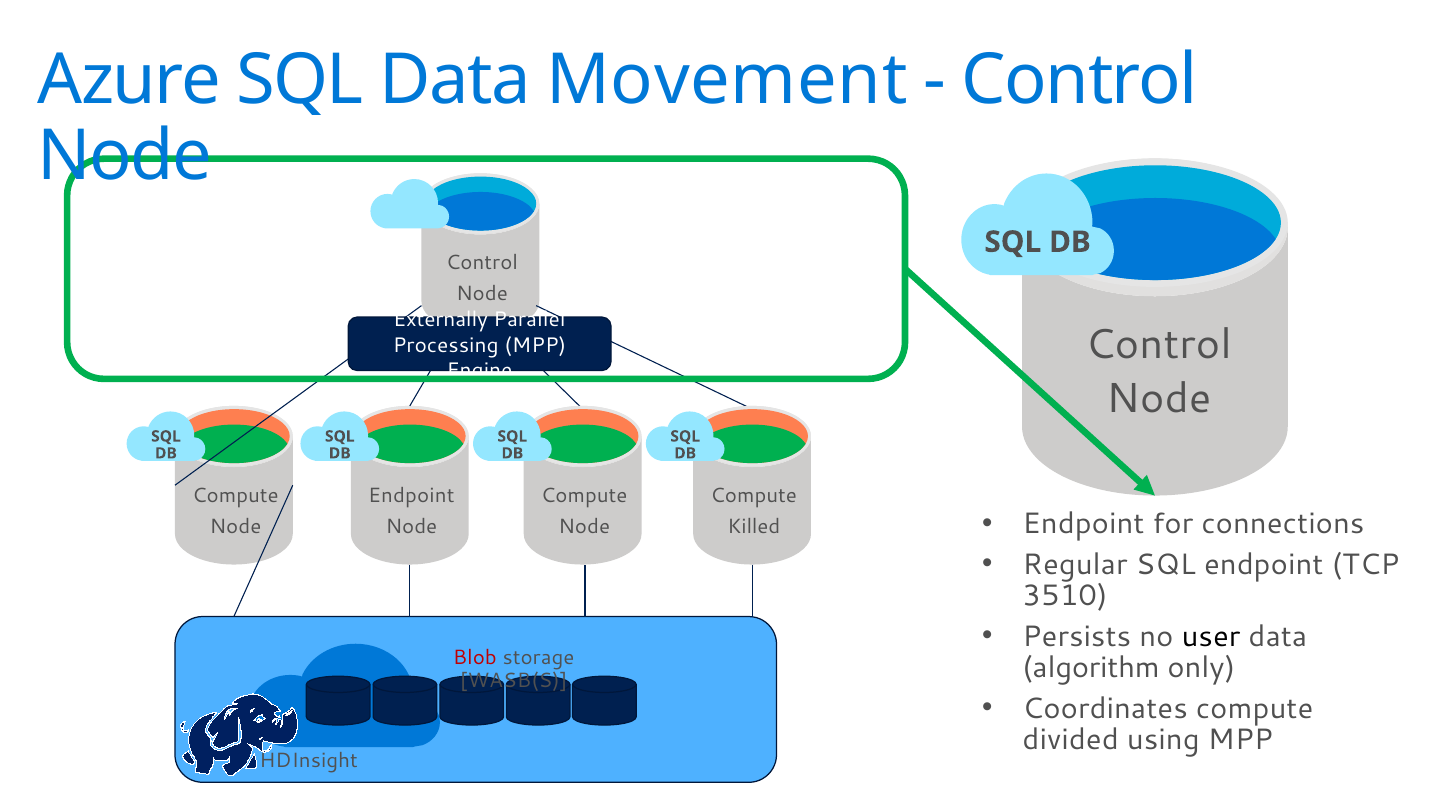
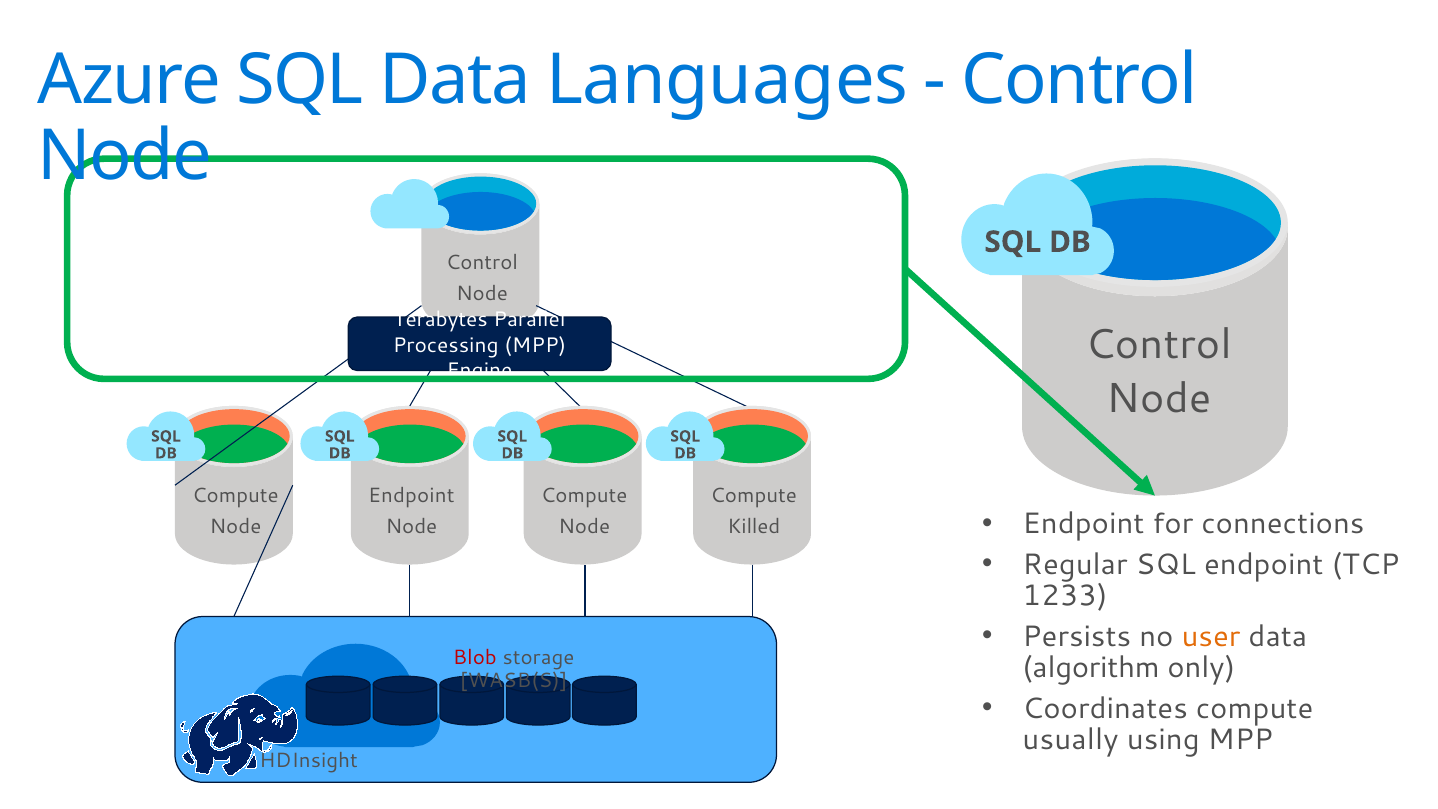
Movement: Movement -> Languages (727, 80)
Externally: Externally -> Terabytes (441, 320)
3510: 3510 -> 1233 (1065, 596)
user colour: black -> orange (1211, 636)
divided: divided -> usually (1071, 740)
